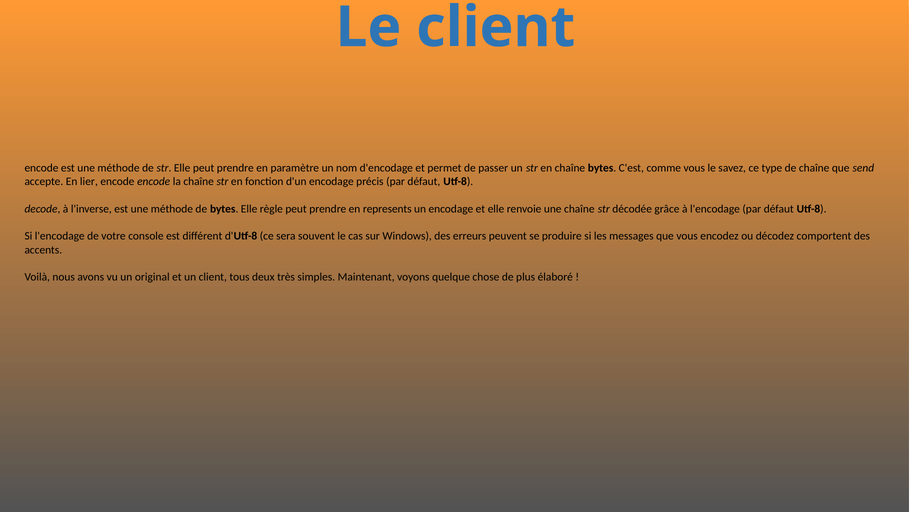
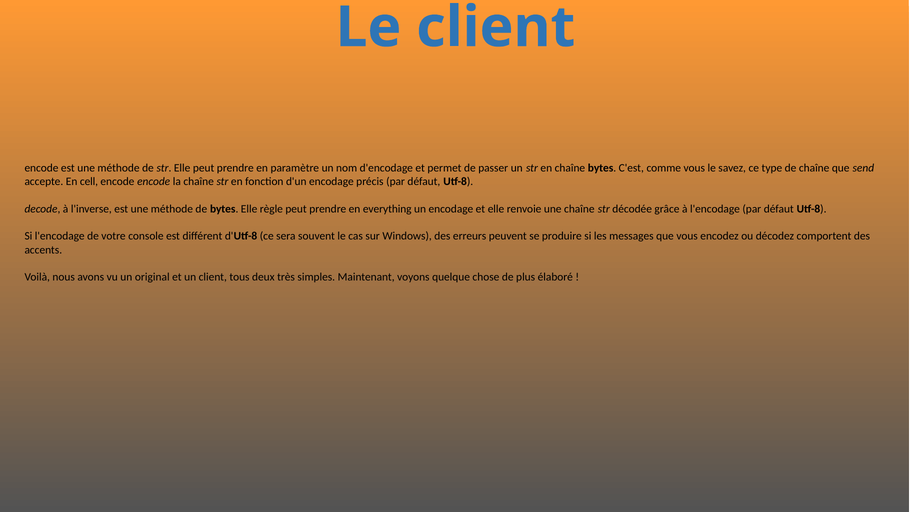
lier: lier -> cell (89, 182)
represents: represents -> everything (387, 209)
